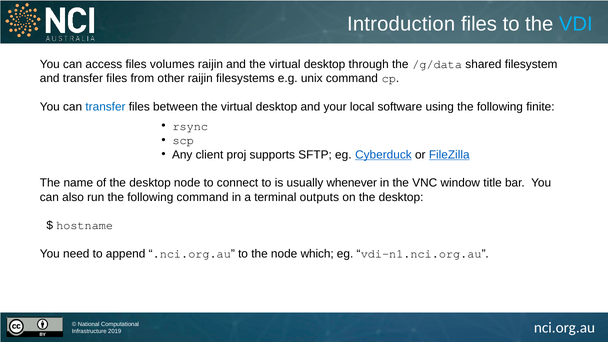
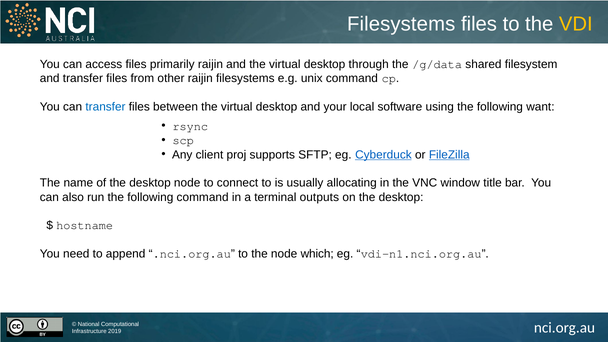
Introduction: Introduction -> Filesystems (401, 24)
VDI colour: light blue -> yellow (576, 24)
volumes: volumes -> primarily (172, 64)
finite: finite -> want (540, 107)
whenever: whenever -> allocating (352, 183)
